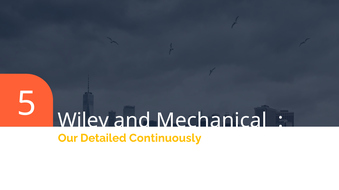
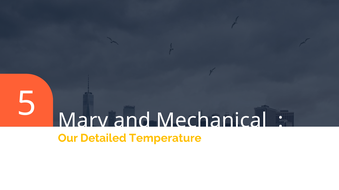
Wiley: Wiley -> Mary (83, 121)
Continuously: Continuously -> Temperature (165, 139)
